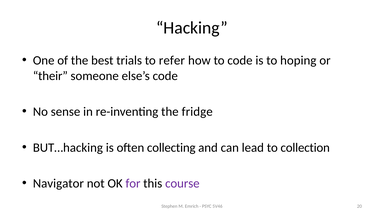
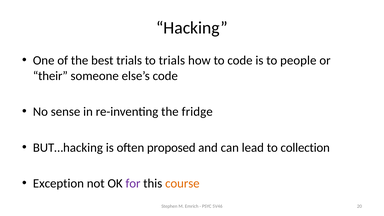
to refer: refer -> trials (172, 60)
hoping: hoping -> people (298, 60)
collecting: collecting -> proposed (171, 148)
Navigator: Navigator -> Exception (58, 183)
course colour: purple -> orange (182, 183)
